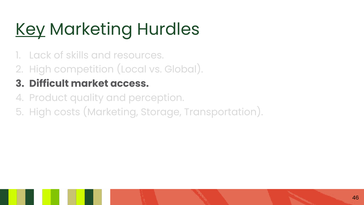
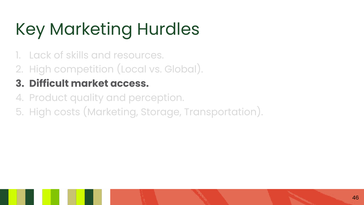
Key underline: present -> none (30, 29)
